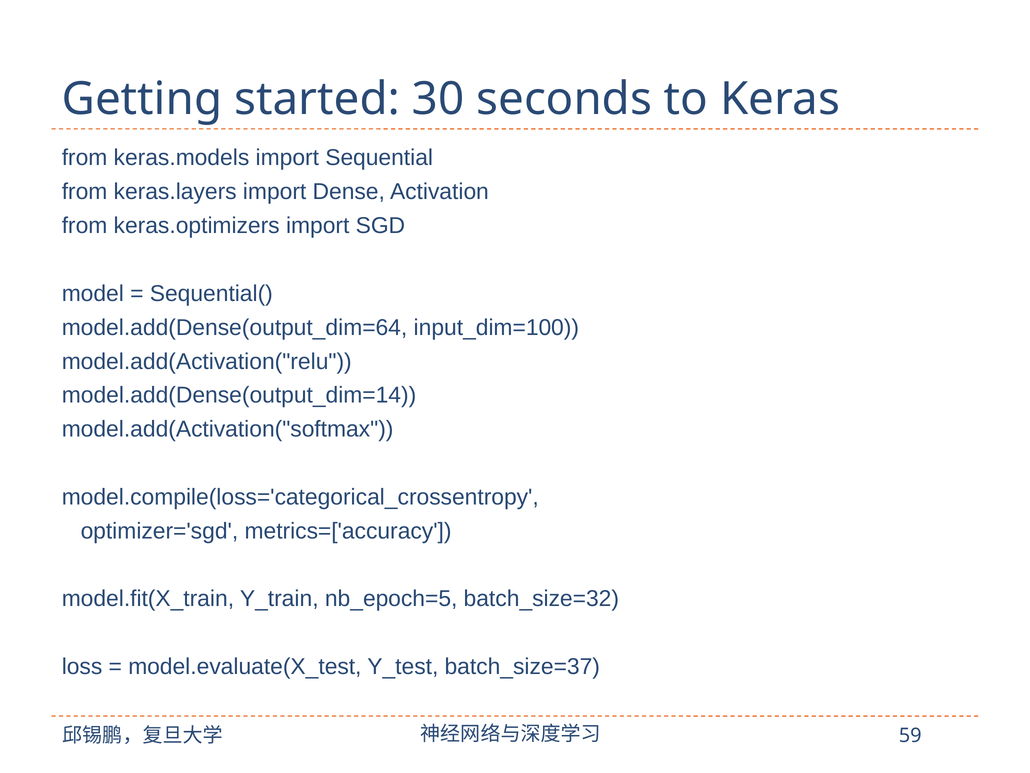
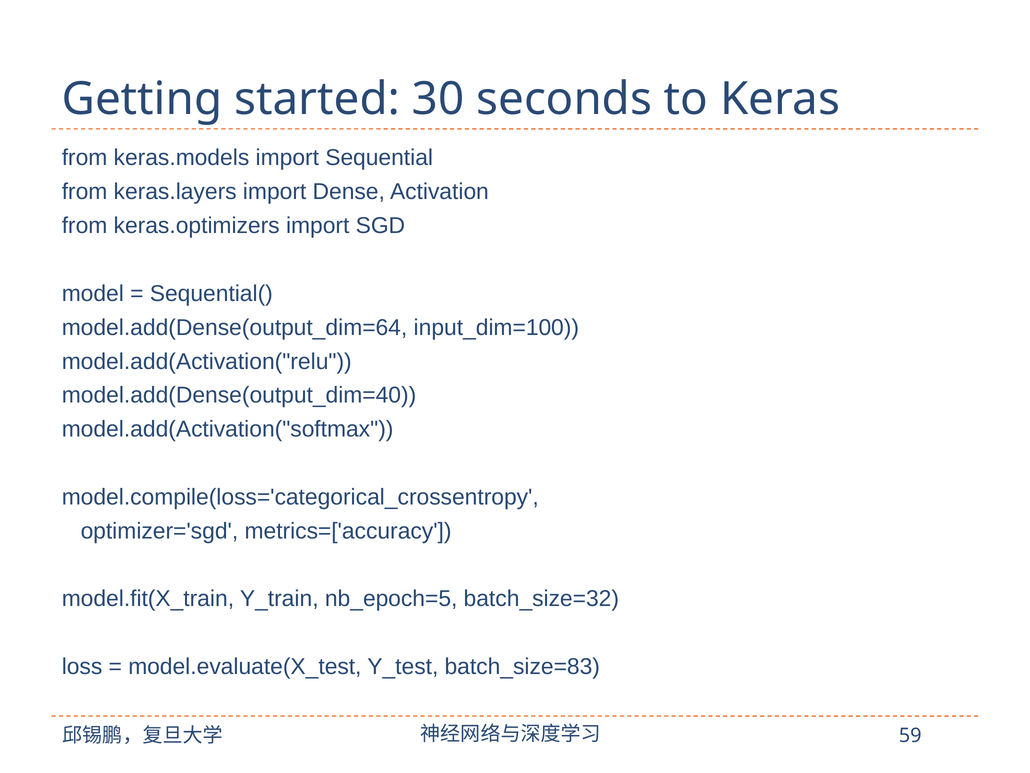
model.add(Dense(output_dim=14: model.add(Dense(output_dim=14 -> model.add(Dense(output_dim=40 (239, 395)
batch_size=37: batch_size=37 -> batch_size=83 (522, 666)
